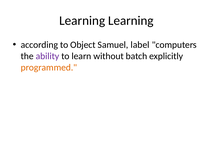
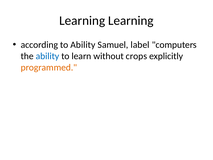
to Object: Object -> Ability (83, 45)
ability colour: purple -> blue (47, 56)
batch: batch -> crops (136, 56)
